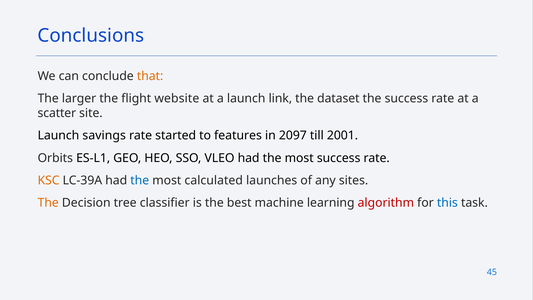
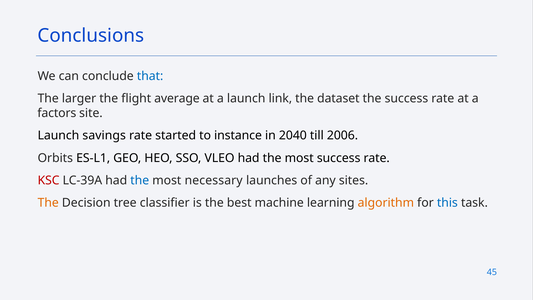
that colour: orange -> blue (150, 76)
website: website -> average (177, 98)
scatter: scatter -> factors (57, 113)
features: features -> instance (238, 135)
2097: 2097 -> 2040 (293, 135)
2001: 2001 -> 2006 (342, 135)
KSC colour: orange -> red (49, 180)
calculated: calculated -> necessary (214, 180)
algorithm colour: red -> orange (386, 203)
